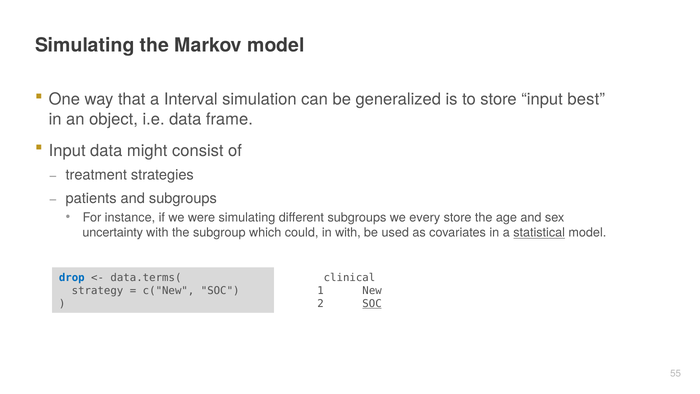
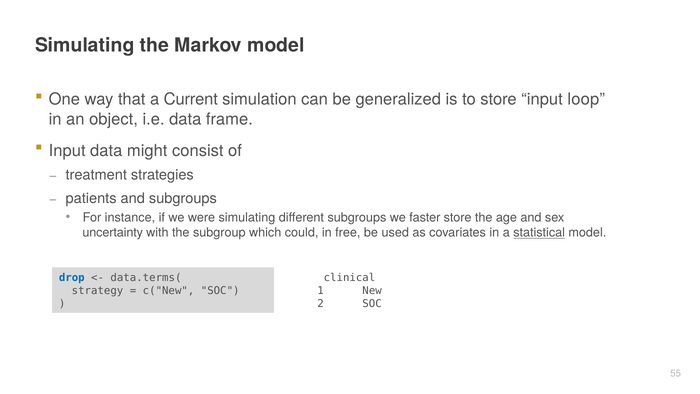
Interval: Interval -> Current (191, 99)
best: best -> loop (586, 99)
every: every -> faster (425, 217)
in with: with -> free (348, 233)
SOC underline: present -> none (372, 303)
